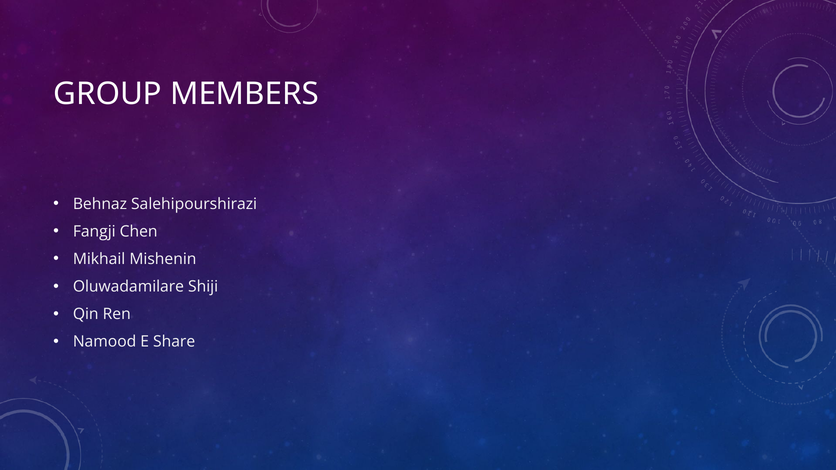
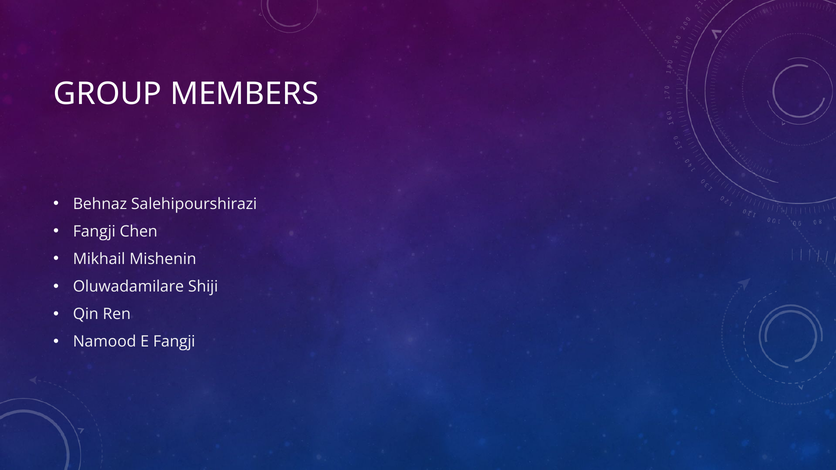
E Share: Share -> Fangji (174, 342)
